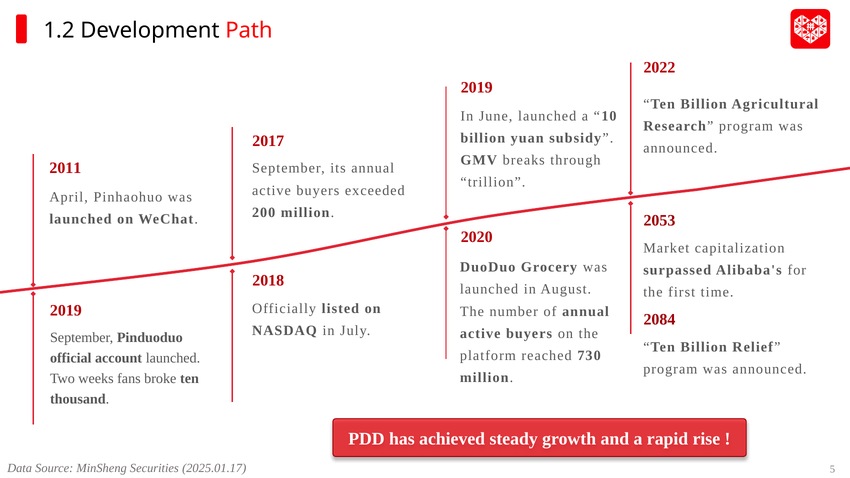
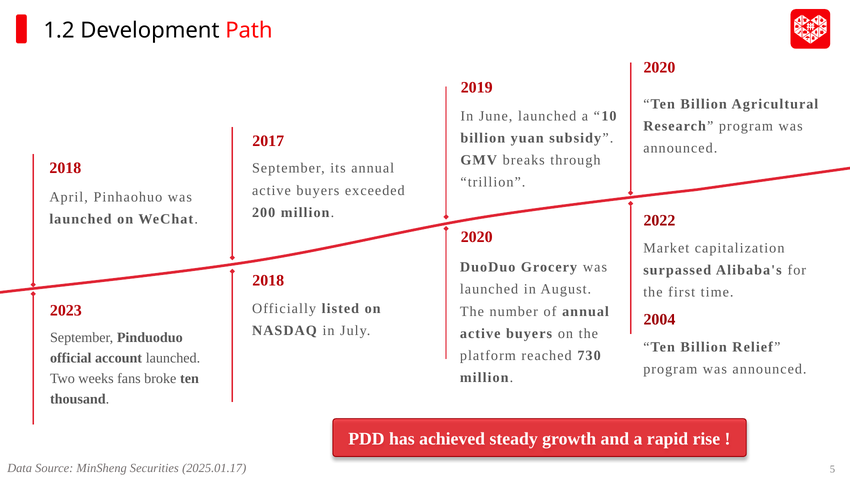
2022: 2022 -> 2020 (659, 68)
2011: 2011 -> 2018 (65, 168)
2053: 2053 -> 2022 (659, 220)
2019: 2019 -> 2023 (66, 311)
2084: 2084 -> 2004 (659, 319)
